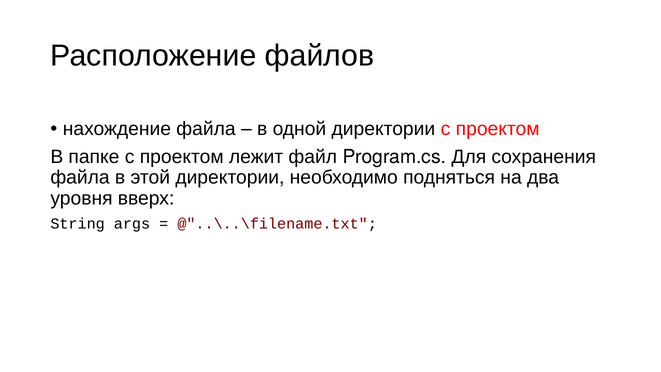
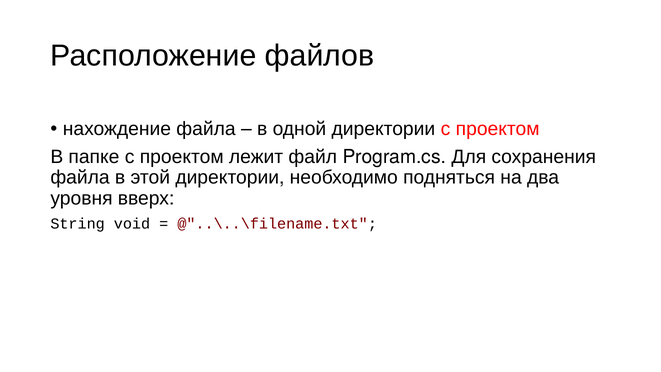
args: args -> void (132, 224)
